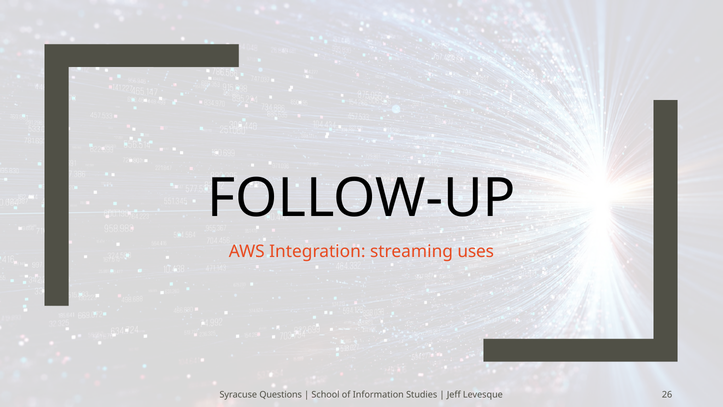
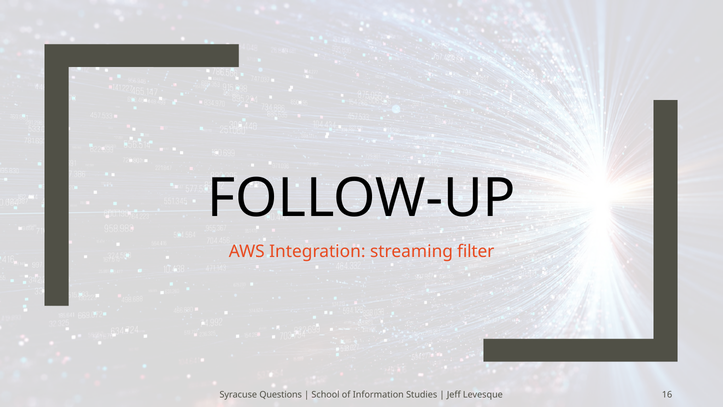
uses: uses -> filter (476, 251)
26: 26 -> 16 (667, 395)
